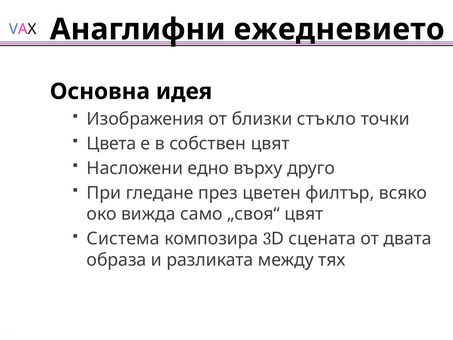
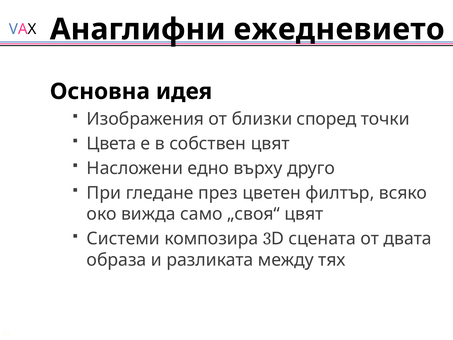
стъкло: стъкло -> според (327, 119)
Система: Система -> Системи (123, 239)
